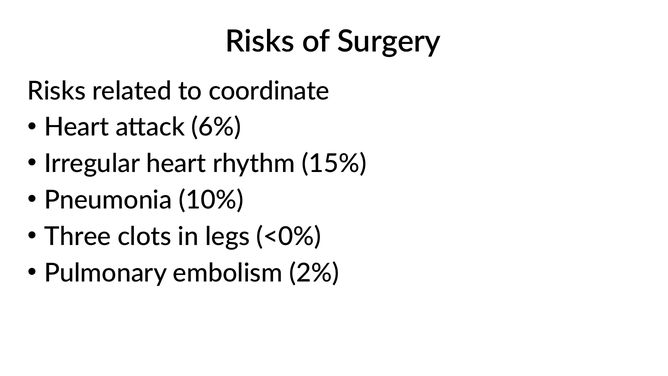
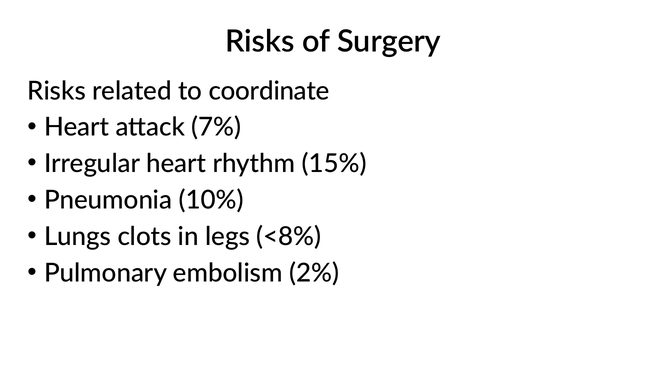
6%: 6% -> 7% (216, 127)
Three: Three -> Lungs (78, 237)
<0%: <0% -> <8% (289, 237)
